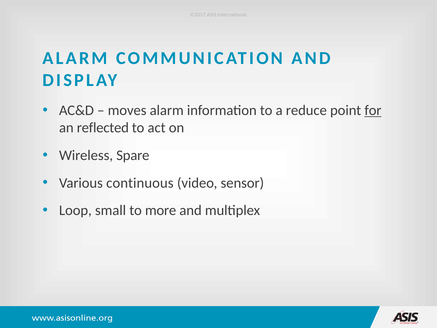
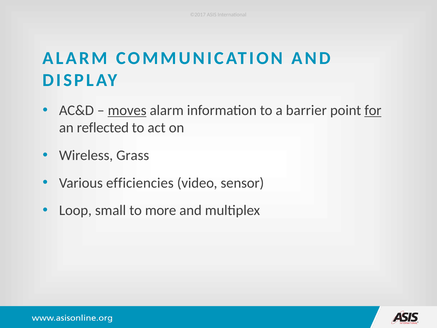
moves underline: none -> present (127, 110)
reduce: reduce -> barrier (306, 110)
Spare: Spare -> Grass (133, 155)
continuous: continuous -> efficiencies (140, 183)
